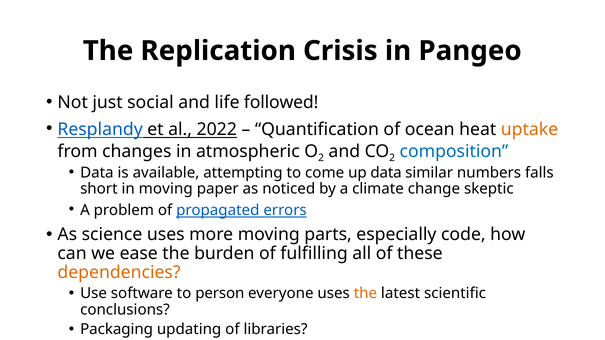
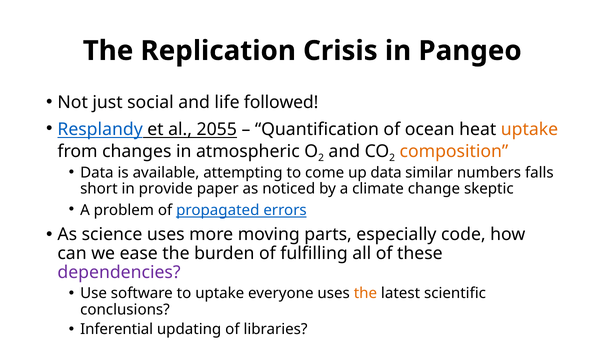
2022: 2022 -> 2055 (217, 130)
composition colour: blue -> orange (454, 151)
in moving: moving -> provide (166, 189)
dependencies colour: orange -> purple (119, 273)
to person: person -> uptake (220, 294)
Packaging: Packaging -> Inferential (117, 330)
